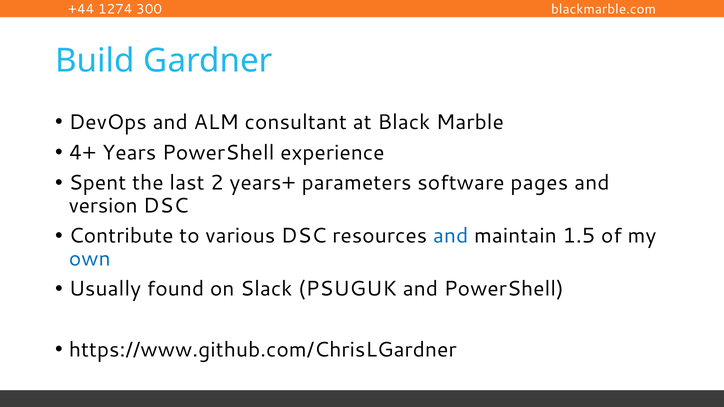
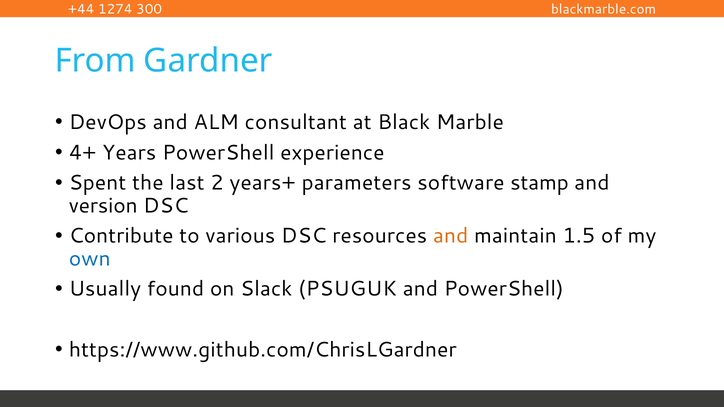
Build: Build -> From (95, 61)
pages: pages -> stamp (540, 183)
and colour: blue -> orange (451, 236)
